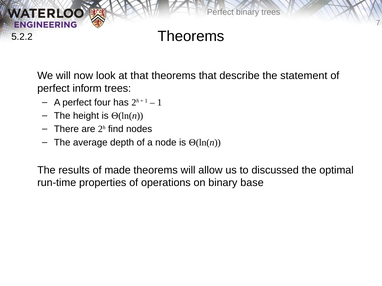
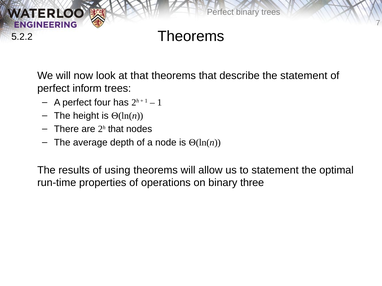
2h find: find -> that (116, 129)
made: made -> using (117, 170)
to discussed: discussed -> statement (275, 170)
base: base -> three (252, 183)
